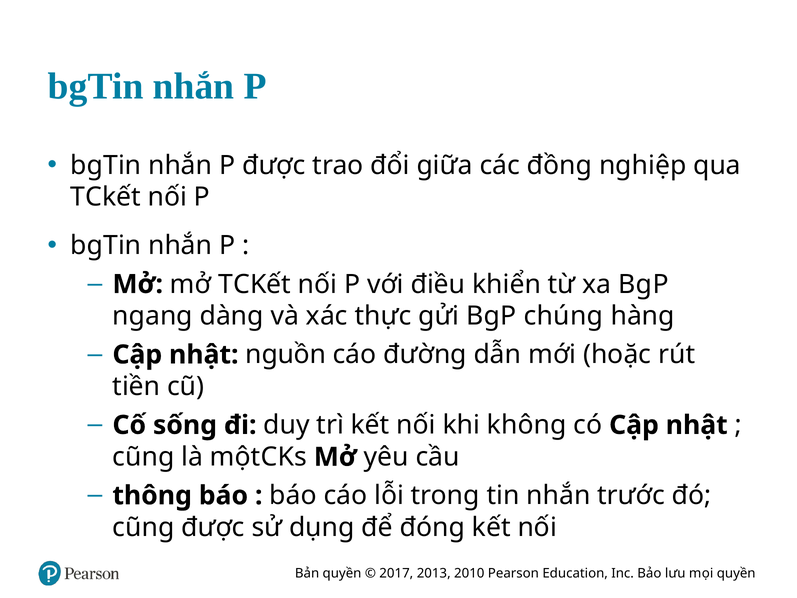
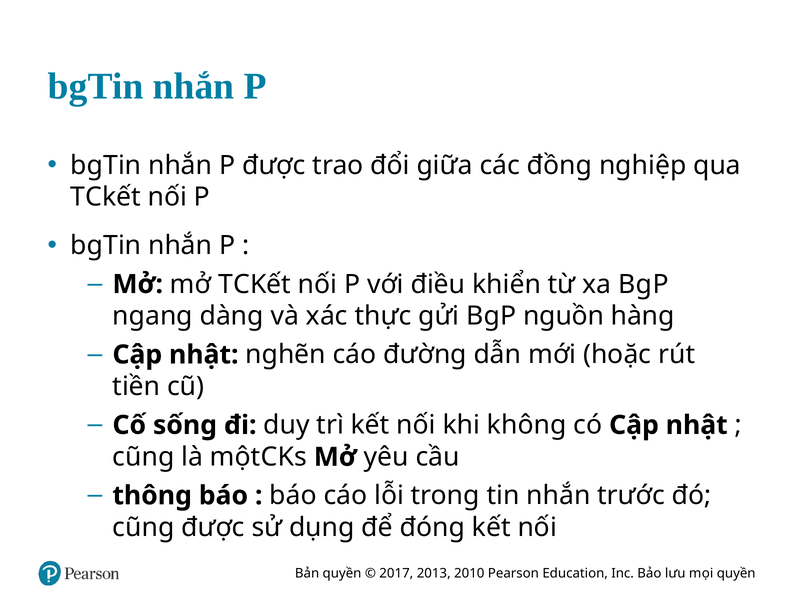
chúng: chúng -> nguồn (564, 316)
nguồn: nguồn -> nghẽn (286, 355)
